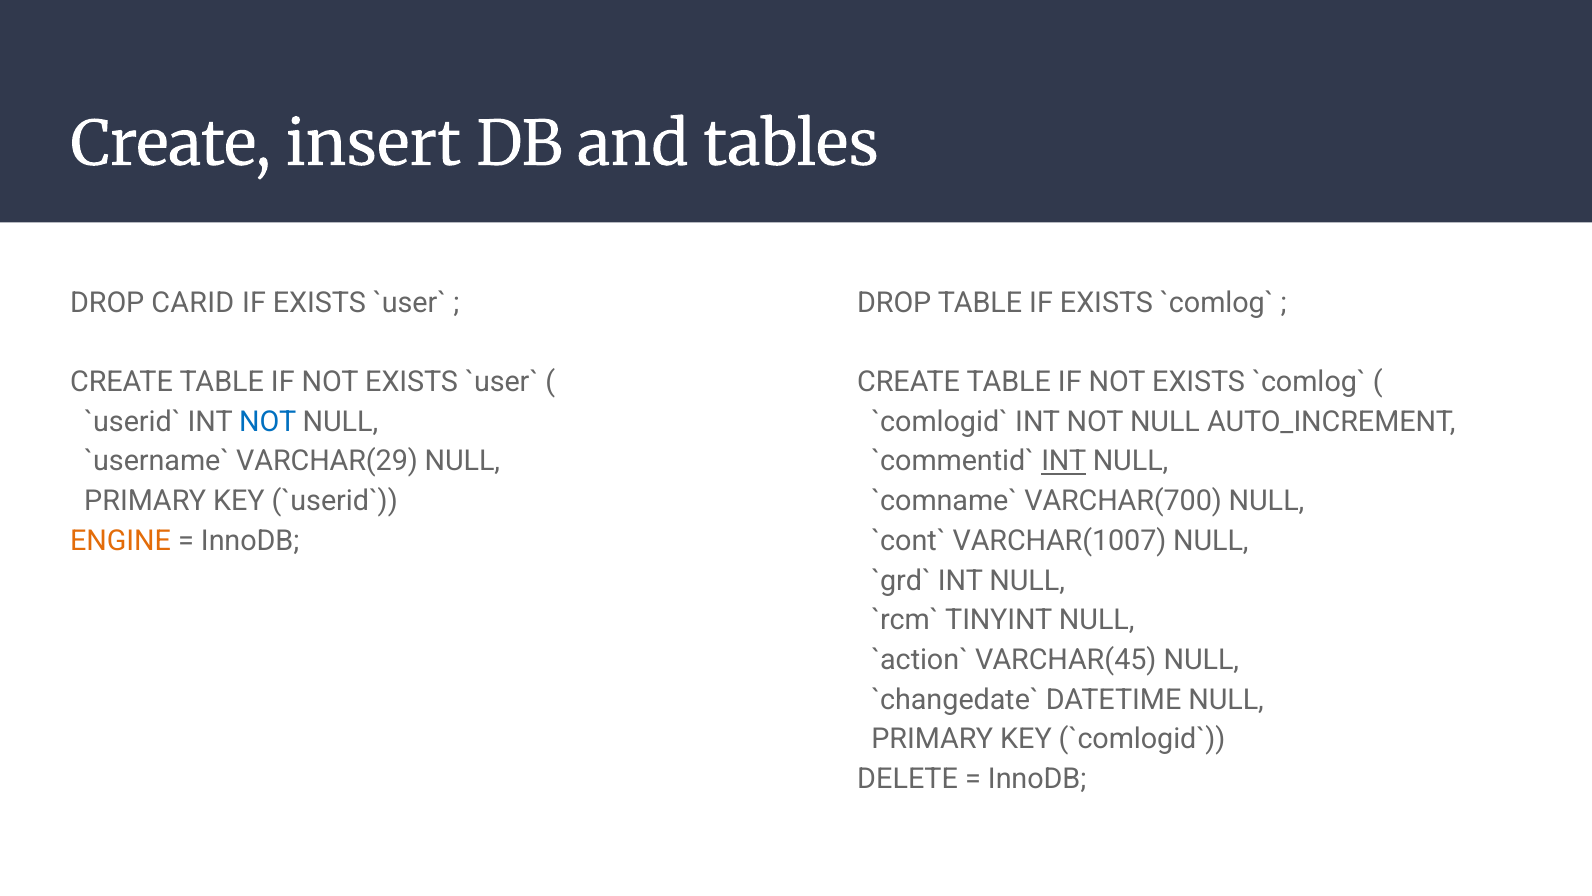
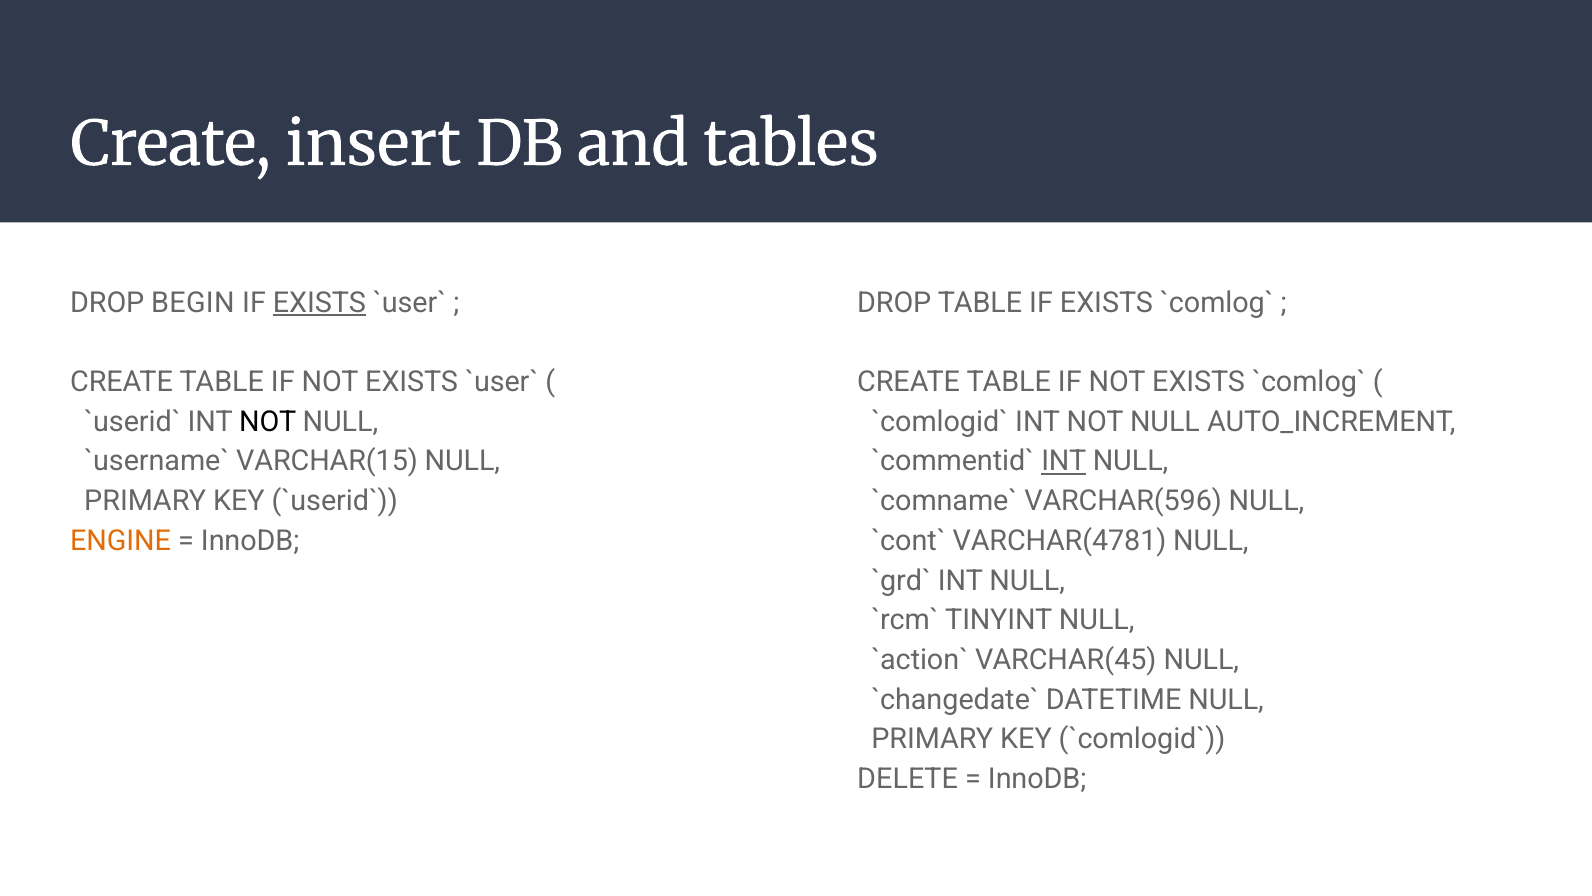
CARID: CARID -> BEGIN (193, 303)
EXISTS underline: none -> present (319, 303)
NOT colour: blue -> black (268, 422)
VARCHAR(29: VARCHAR(29 -> VARCHAR(15 (327, 461)
VARCHAR(700: VARCHAR(700 -> VARCHAR(596 (1123, 501)
VARCHAR(1007: VARCHAR(1007 -> VARCHAR(4781 (1059, 541)
